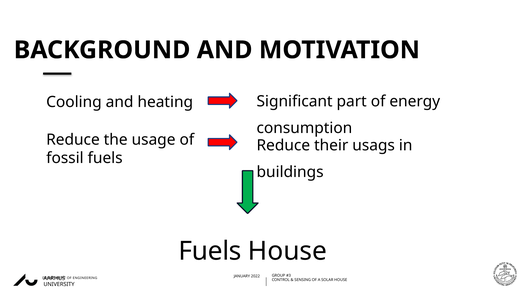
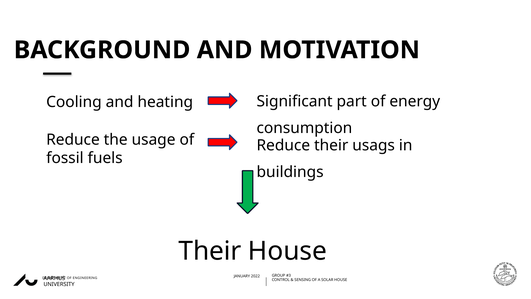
Fuels: Fuels -> Their (210, 251)
